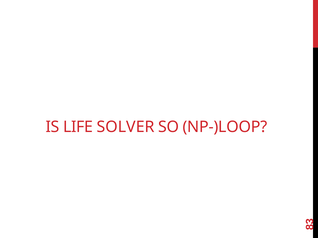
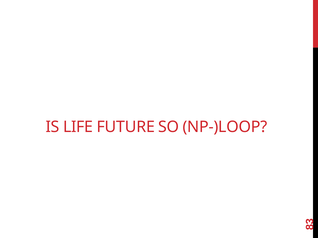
SOLVER: SOLVER -> FUTURE (126, 127)
